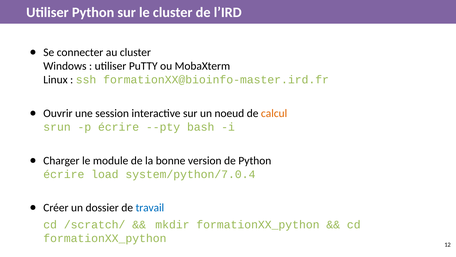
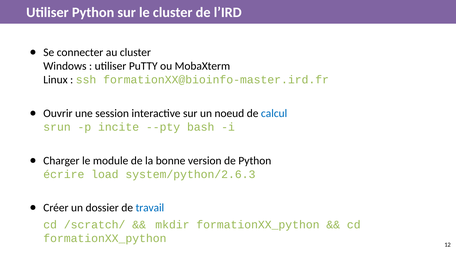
calcul colour: orange -> blue (274, 113)
p écrire: écrire -> incite (119, 127)
system/python/7.0.4: system/python/7.0.4 -> system/python/2.6.3 (190, 174)
